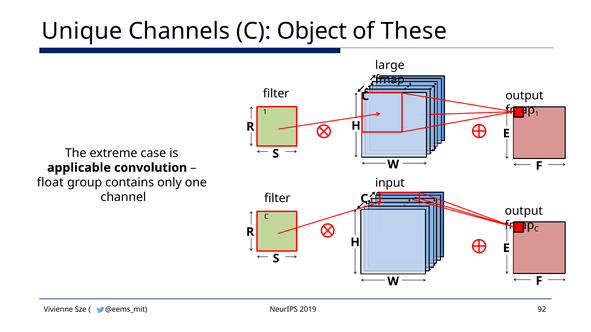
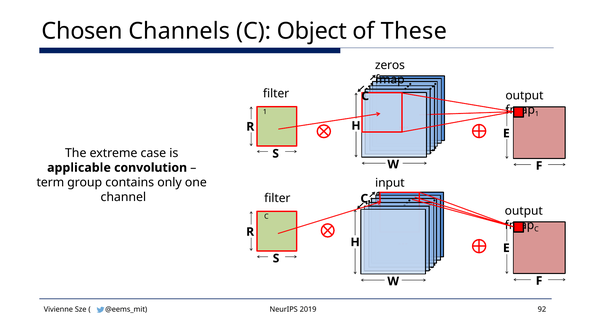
Unique: Unique -> Chosen (82, 31)
large: large -> zeros (390, 65)
float: float -> term (50, 183)
